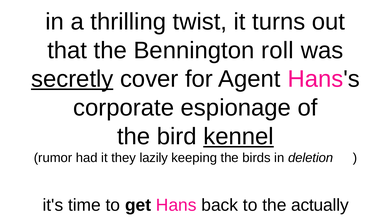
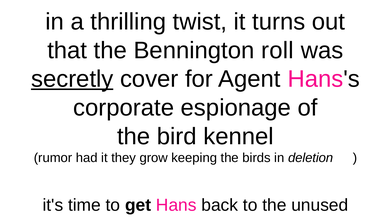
kennel underline: present -> none (239, 136)
lazily: lazily -> grow (154, 158)
actually: actually -> unused (320, 205)
